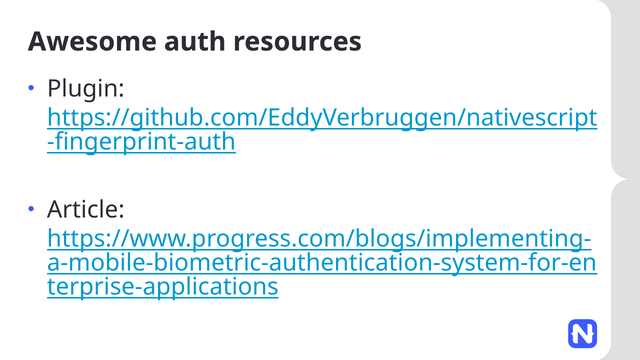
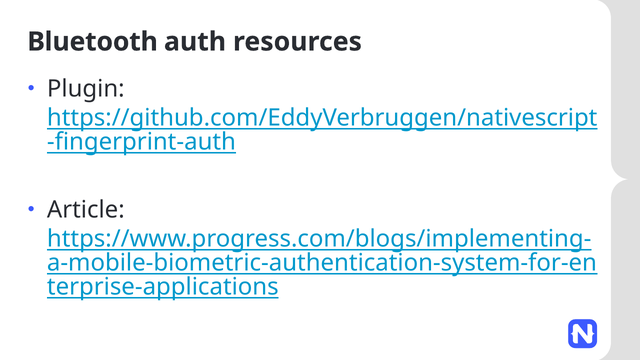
Awesome: Awesome -> Bluetooth (93, 42)
